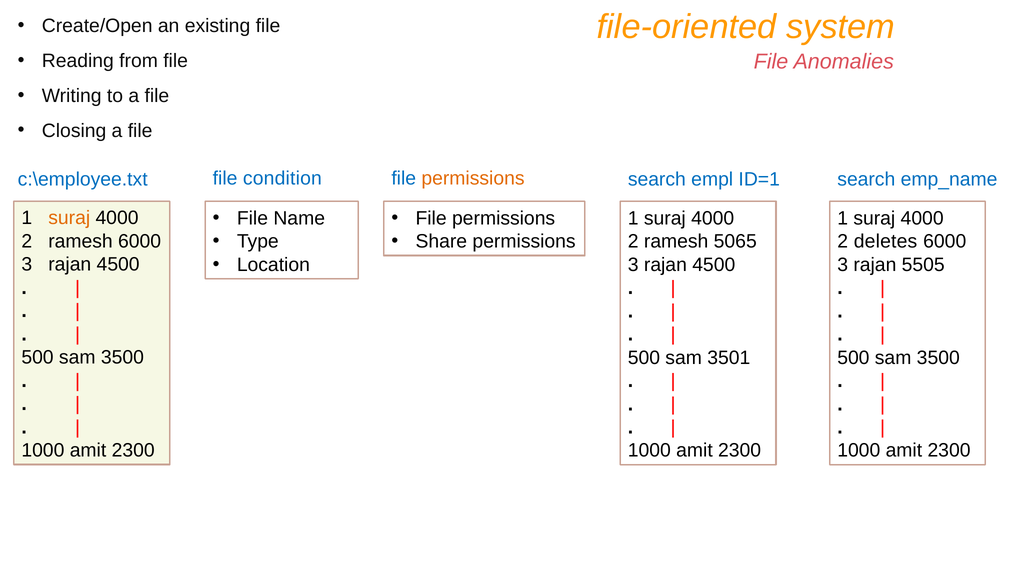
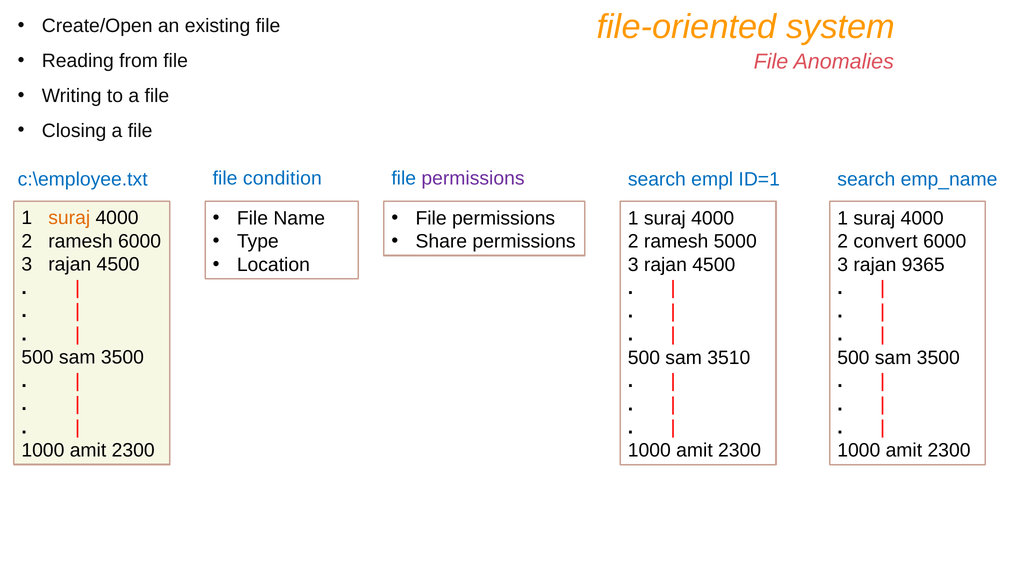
permissions colour: orange -> purple (473, 178)
5065: 5065 -> 5000 (735, 241)
deletes: deletes -> convert (886, 241)
5505: 5505 -> 9365 (923, 264)
3501: 3501 -> 3510 (729, 357)
